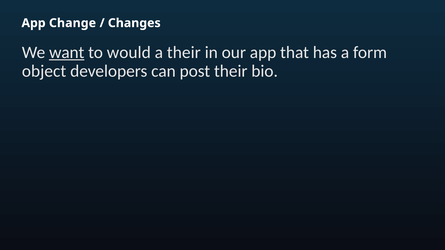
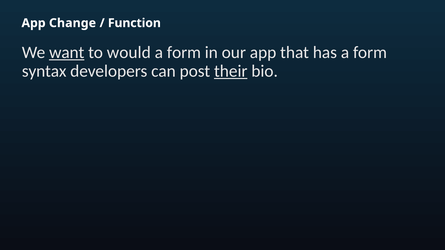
Changes: Changes -> Function (134, 23)
their: their -> form (184, 52)
object: object -> syntax (44, 71)
their underline: none -> present (231, 71)
